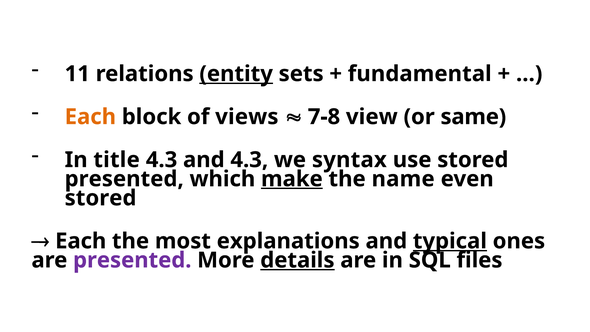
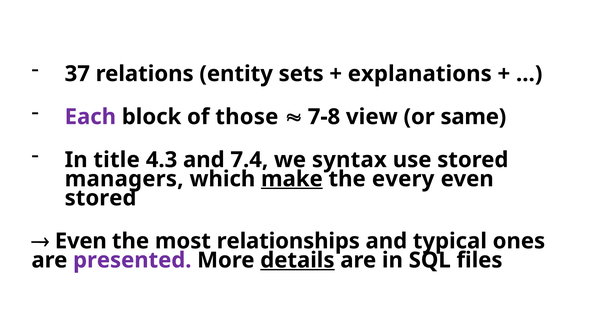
11: 11 -> 37 (77, 74)
entity underline: present -> none (236, 74)
fundamental: fundamental -> explanations (420, 74)
Each colour: orange -> purple (90, 117)
views: views -> those (247, 117)
and 4.3: 4.3 -> 7.4 (249, 160)
presented: presented -> managers (124, 179)
name: name -> every (403, 179)
Each: Each -> Even (81, 241)
explanations: explanations -> relationships (288, 241)
typical underline: present -> none (450, 241)
